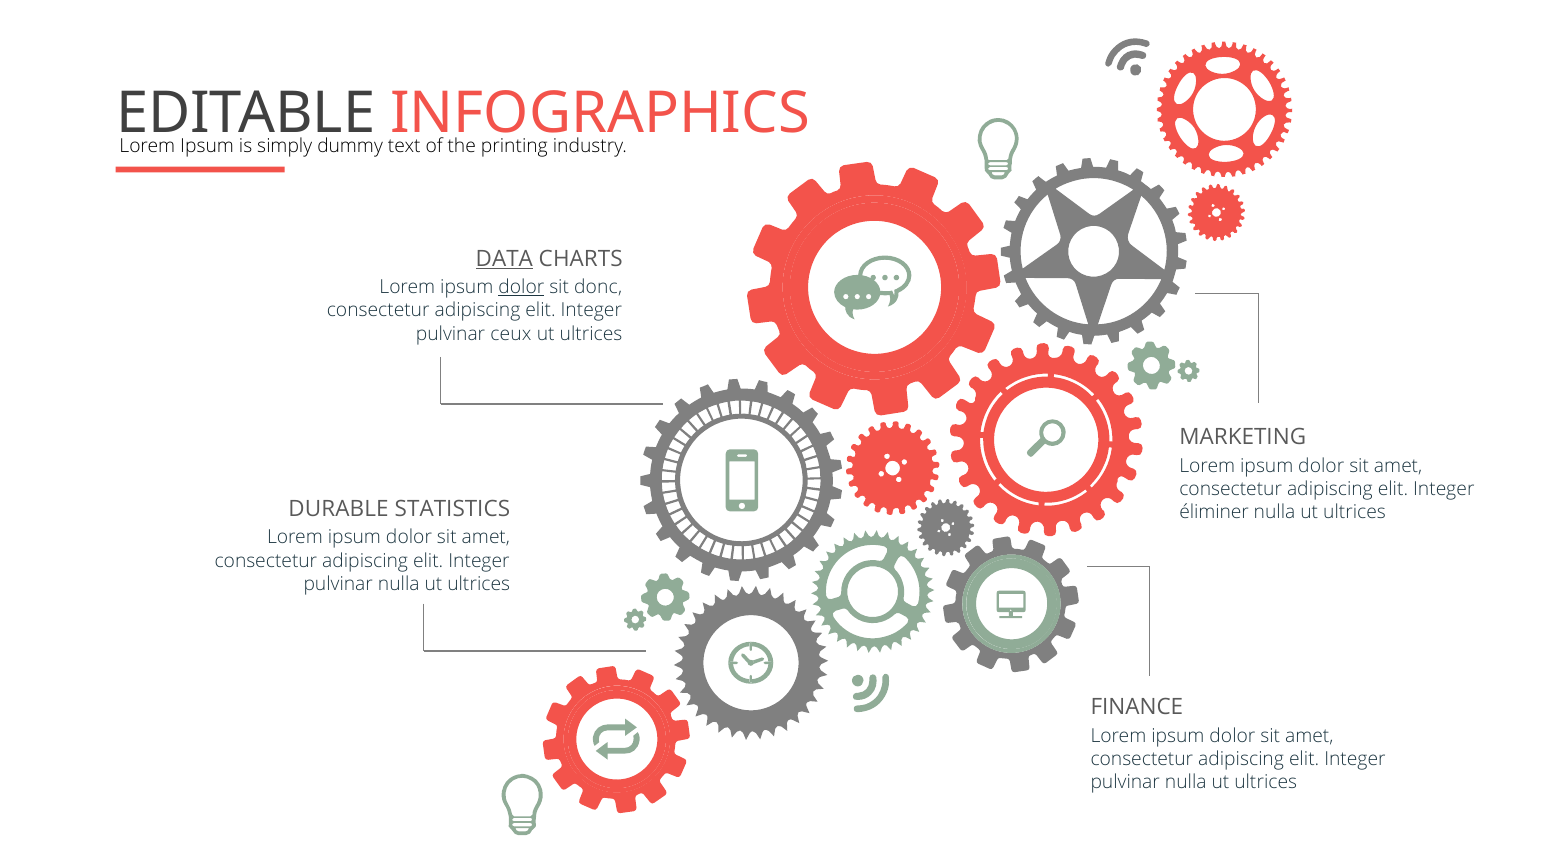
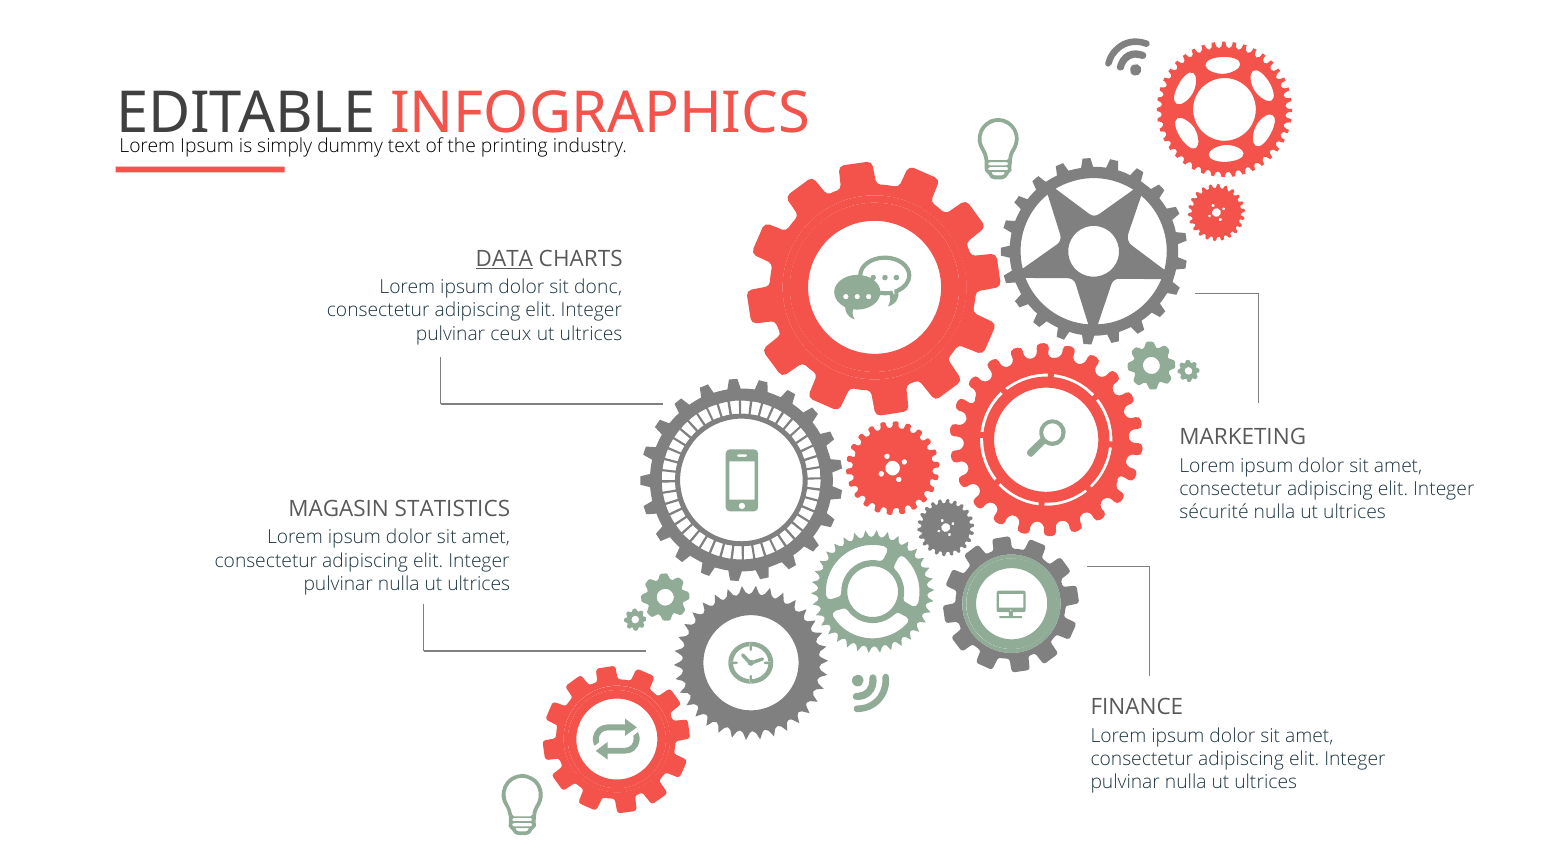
dolor underline: present -> none (521, 287)
DURABLE: DURABLE -> MAGASIN (339, 509)
éliminer: éliminer -> sécurité (1214, 512)
